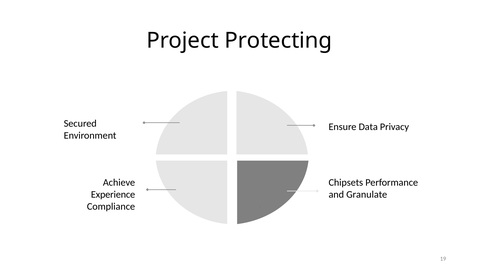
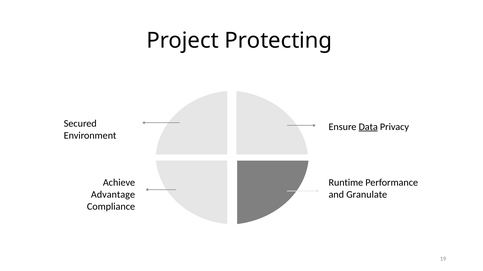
Data underline: none -> present (368, 127)
Chipsets: Chipsets -> Runtime (346, 183)
Experience: Experience -> Advantage (113, 195)
